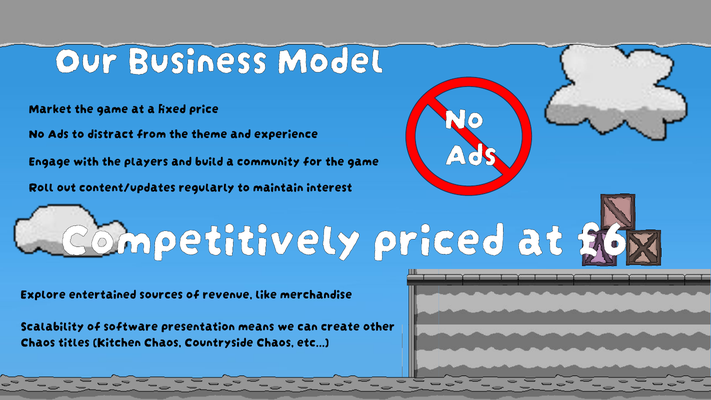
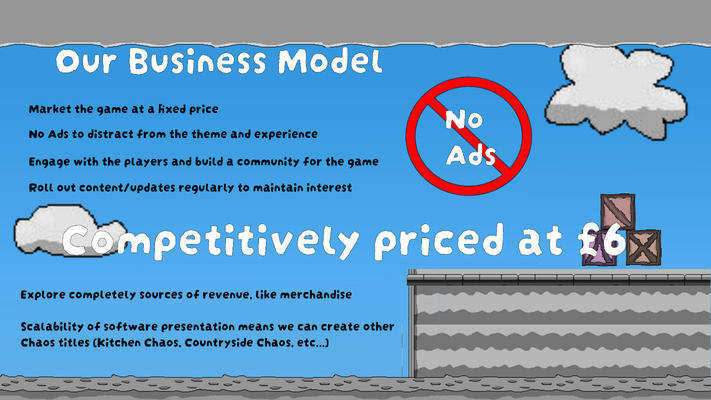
entertained: entertained -> completely (103, 294)
